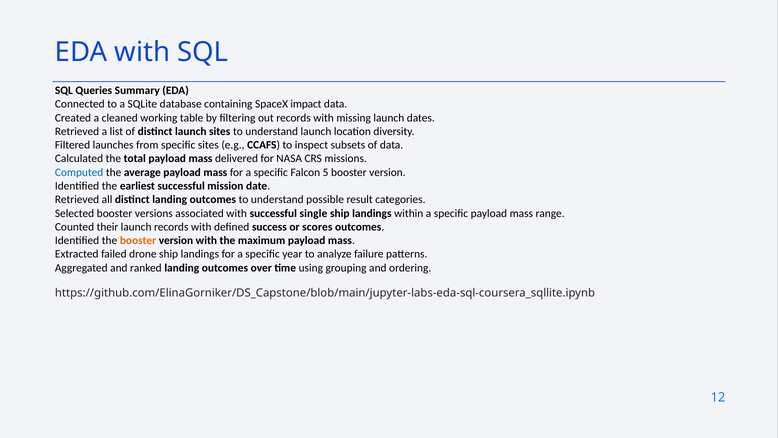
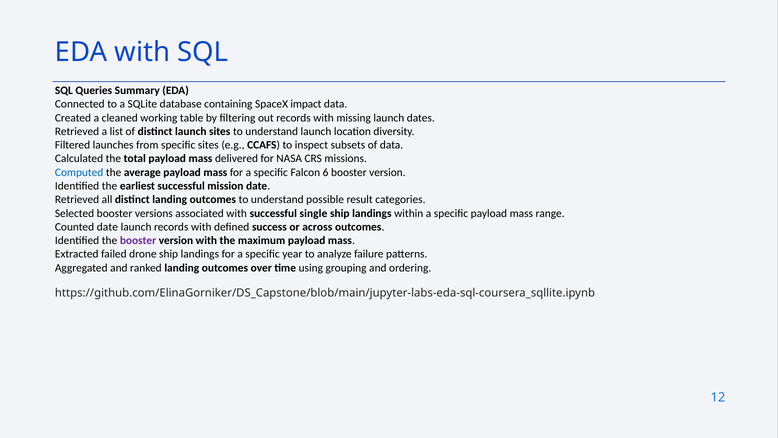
5: 5 -> 6 (326, 172)
Counted their: their -> date (107, 227)
scores: scores -> across (317, 227)
booster colour: orange -> purple (138, 240)
